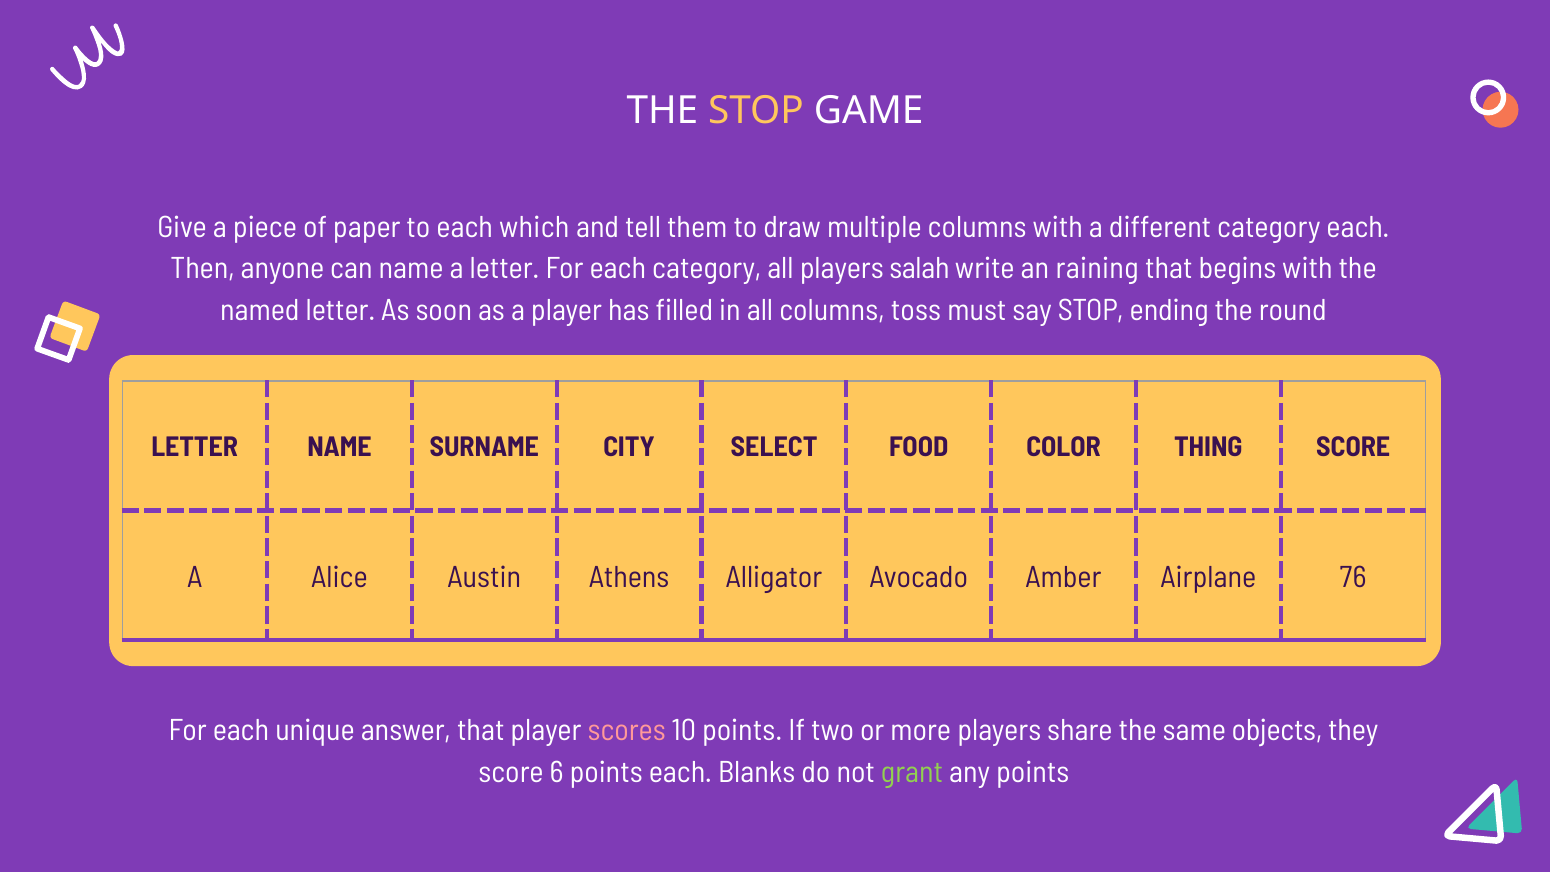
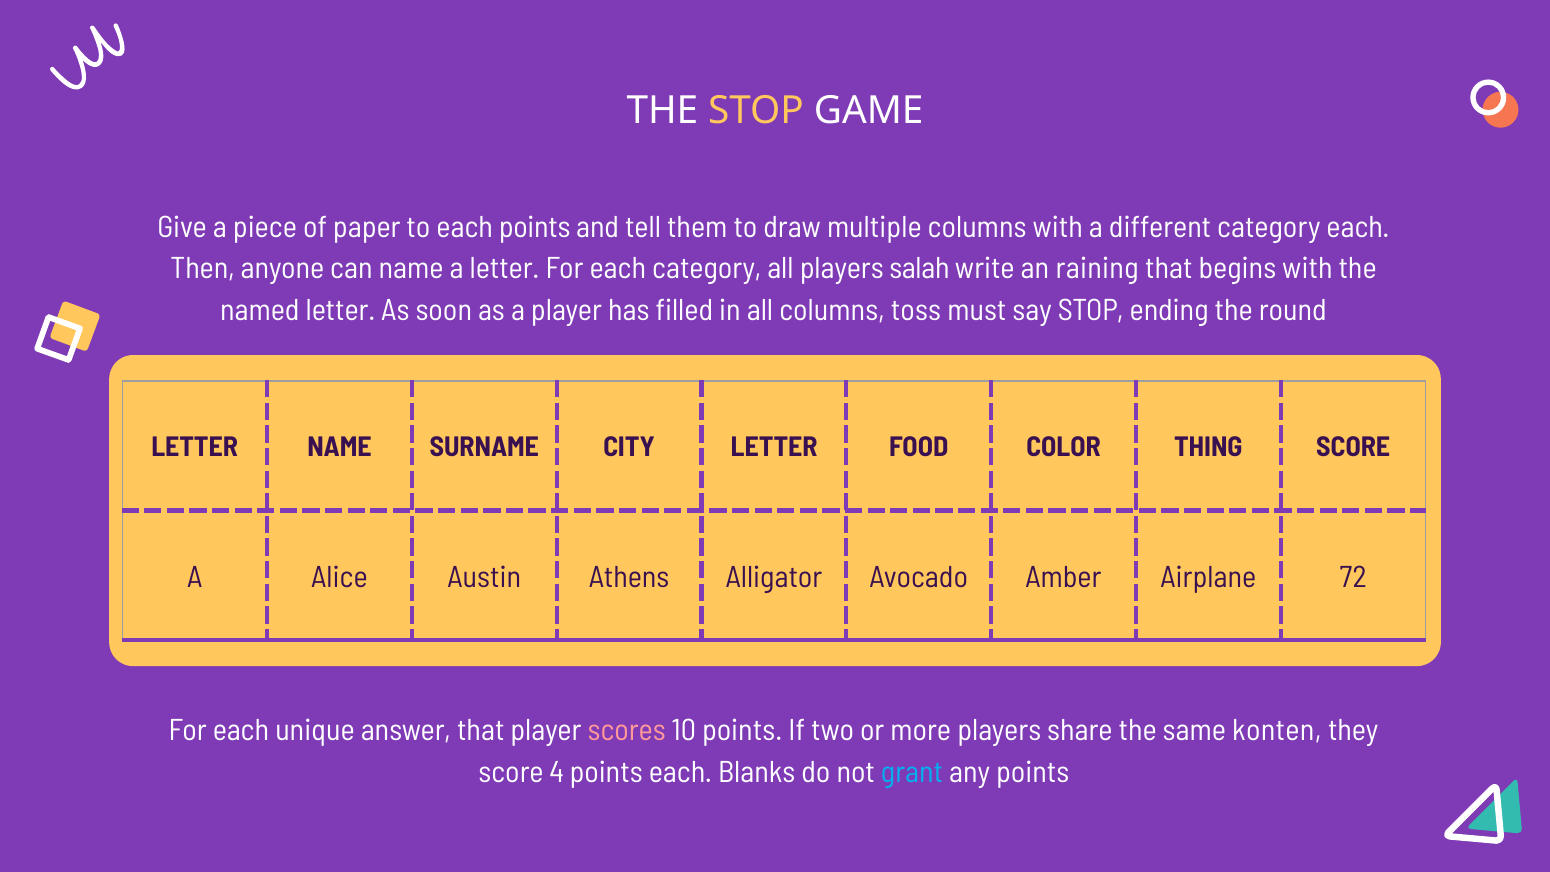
each which: which -> points (535, 227)
CITY SELECT: SELECT -> LETTER (774, 448)
76: 76 -> 72 (1353, 578)
objects: objects -> konten (1277, 731)
6: 6 -> 4 (557, 772)
grant colour: light green -> light blue (912, 772)
